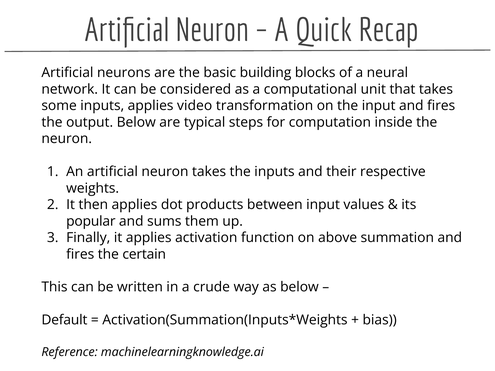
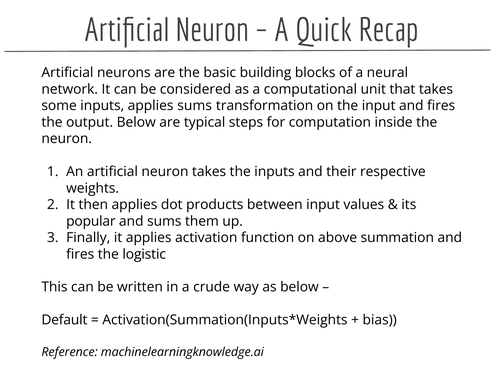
applies video: video -> sums (195, 106)
certain: certain -> logistic (144, 254)
